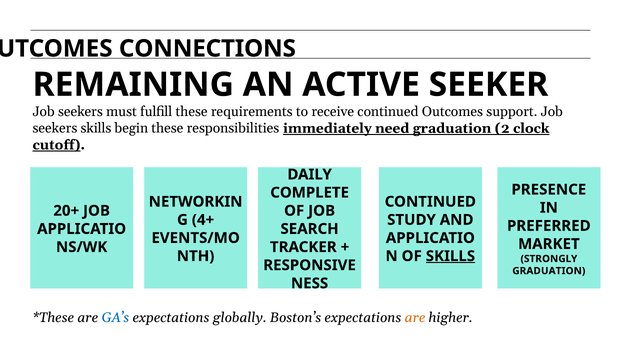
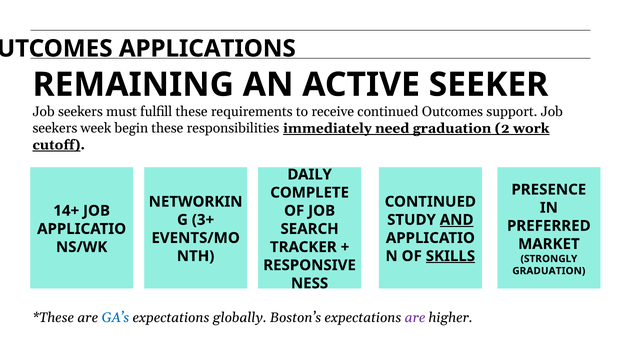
CONNECTIONS: CONNECTIONS -> APPLICATIONS (207, 49)
seekers skills: skills -> week (96, 128)
clock: clock -> work (531, 128)
20+: 20+ -> 14+ (66, 211)
4+: 4+ -> 3+ (203, 220)
AND underline: none -> present (457, 220)
are colour: orange -> purple (415, 318)
